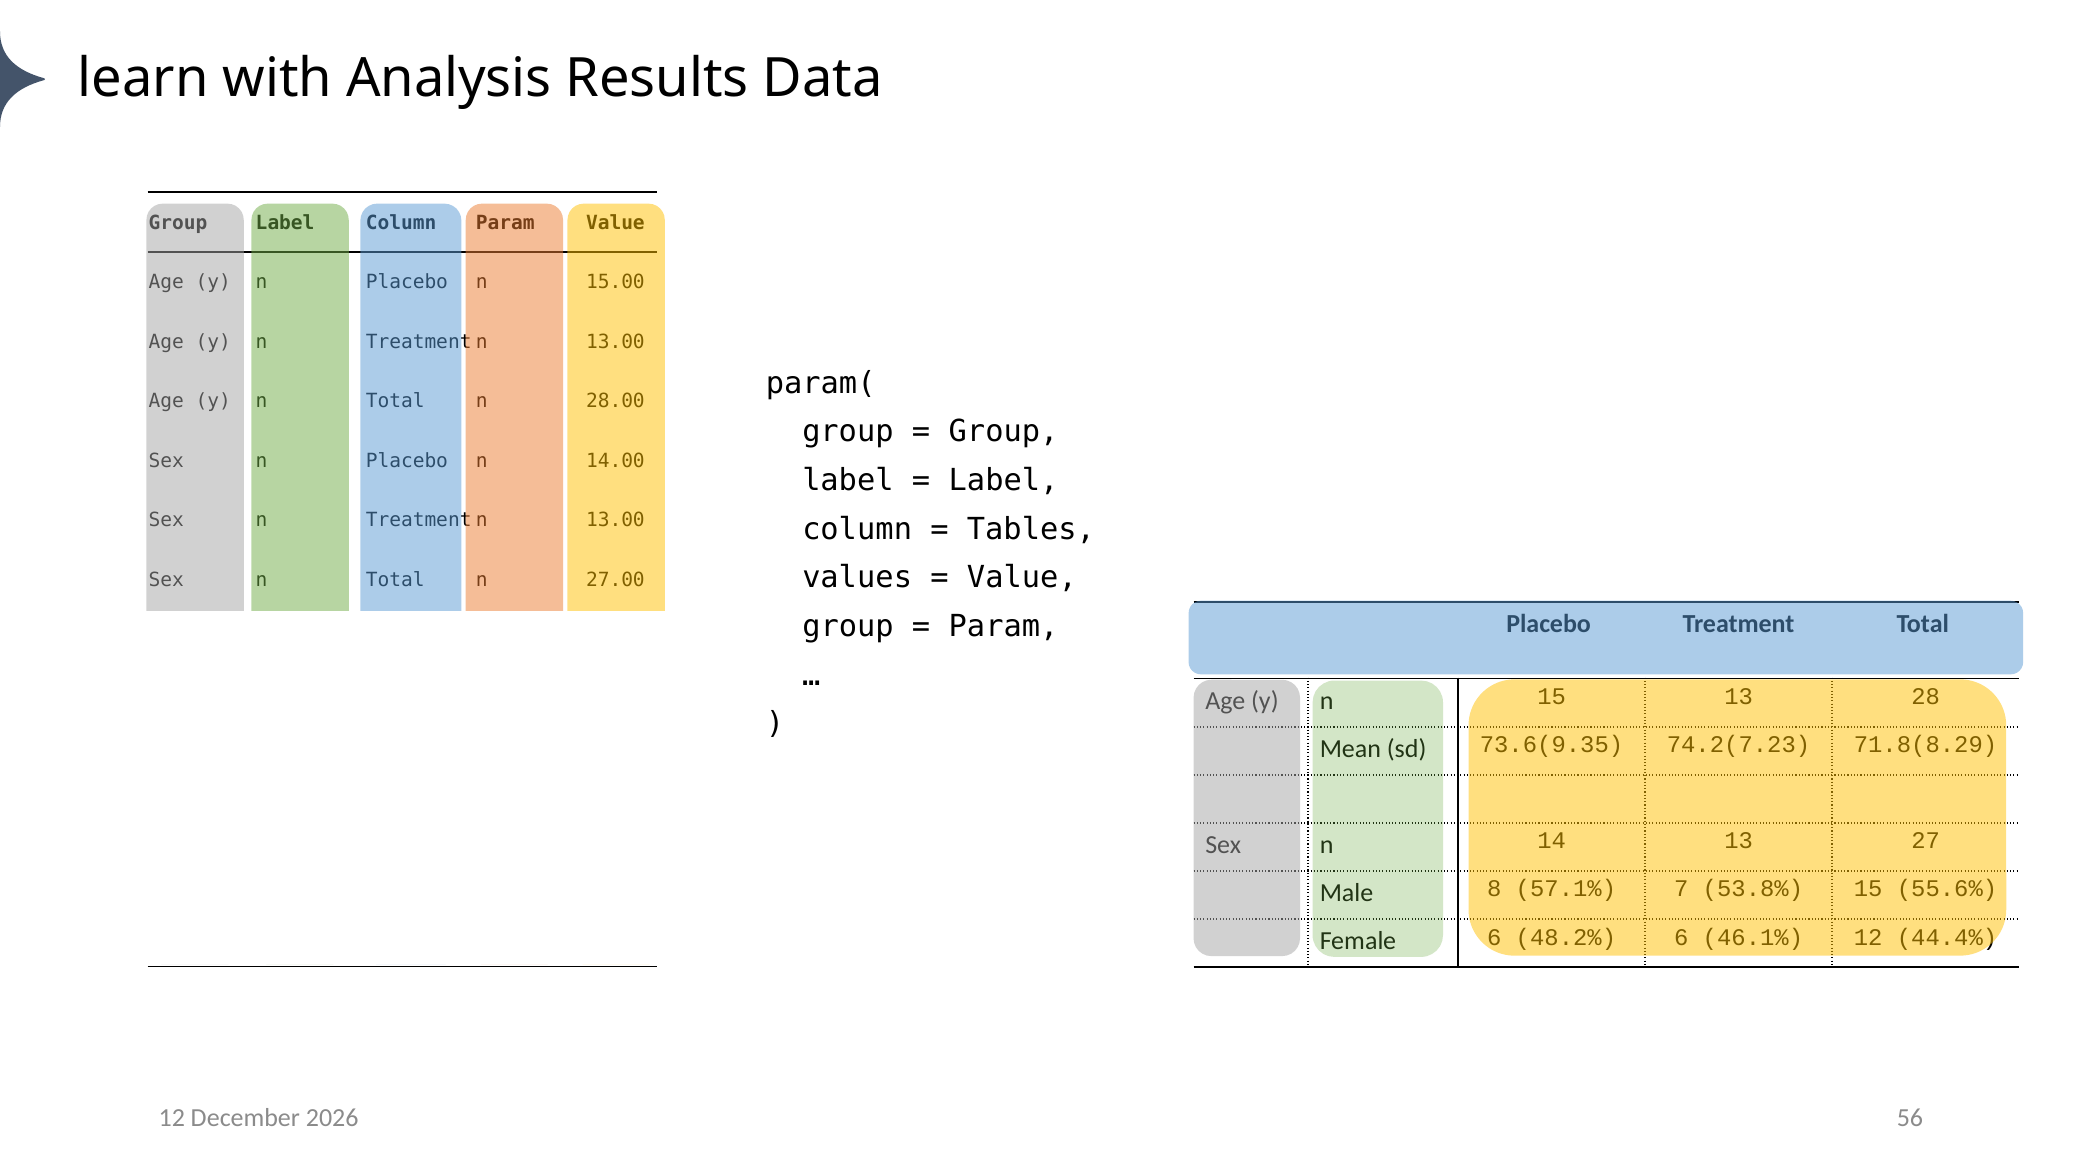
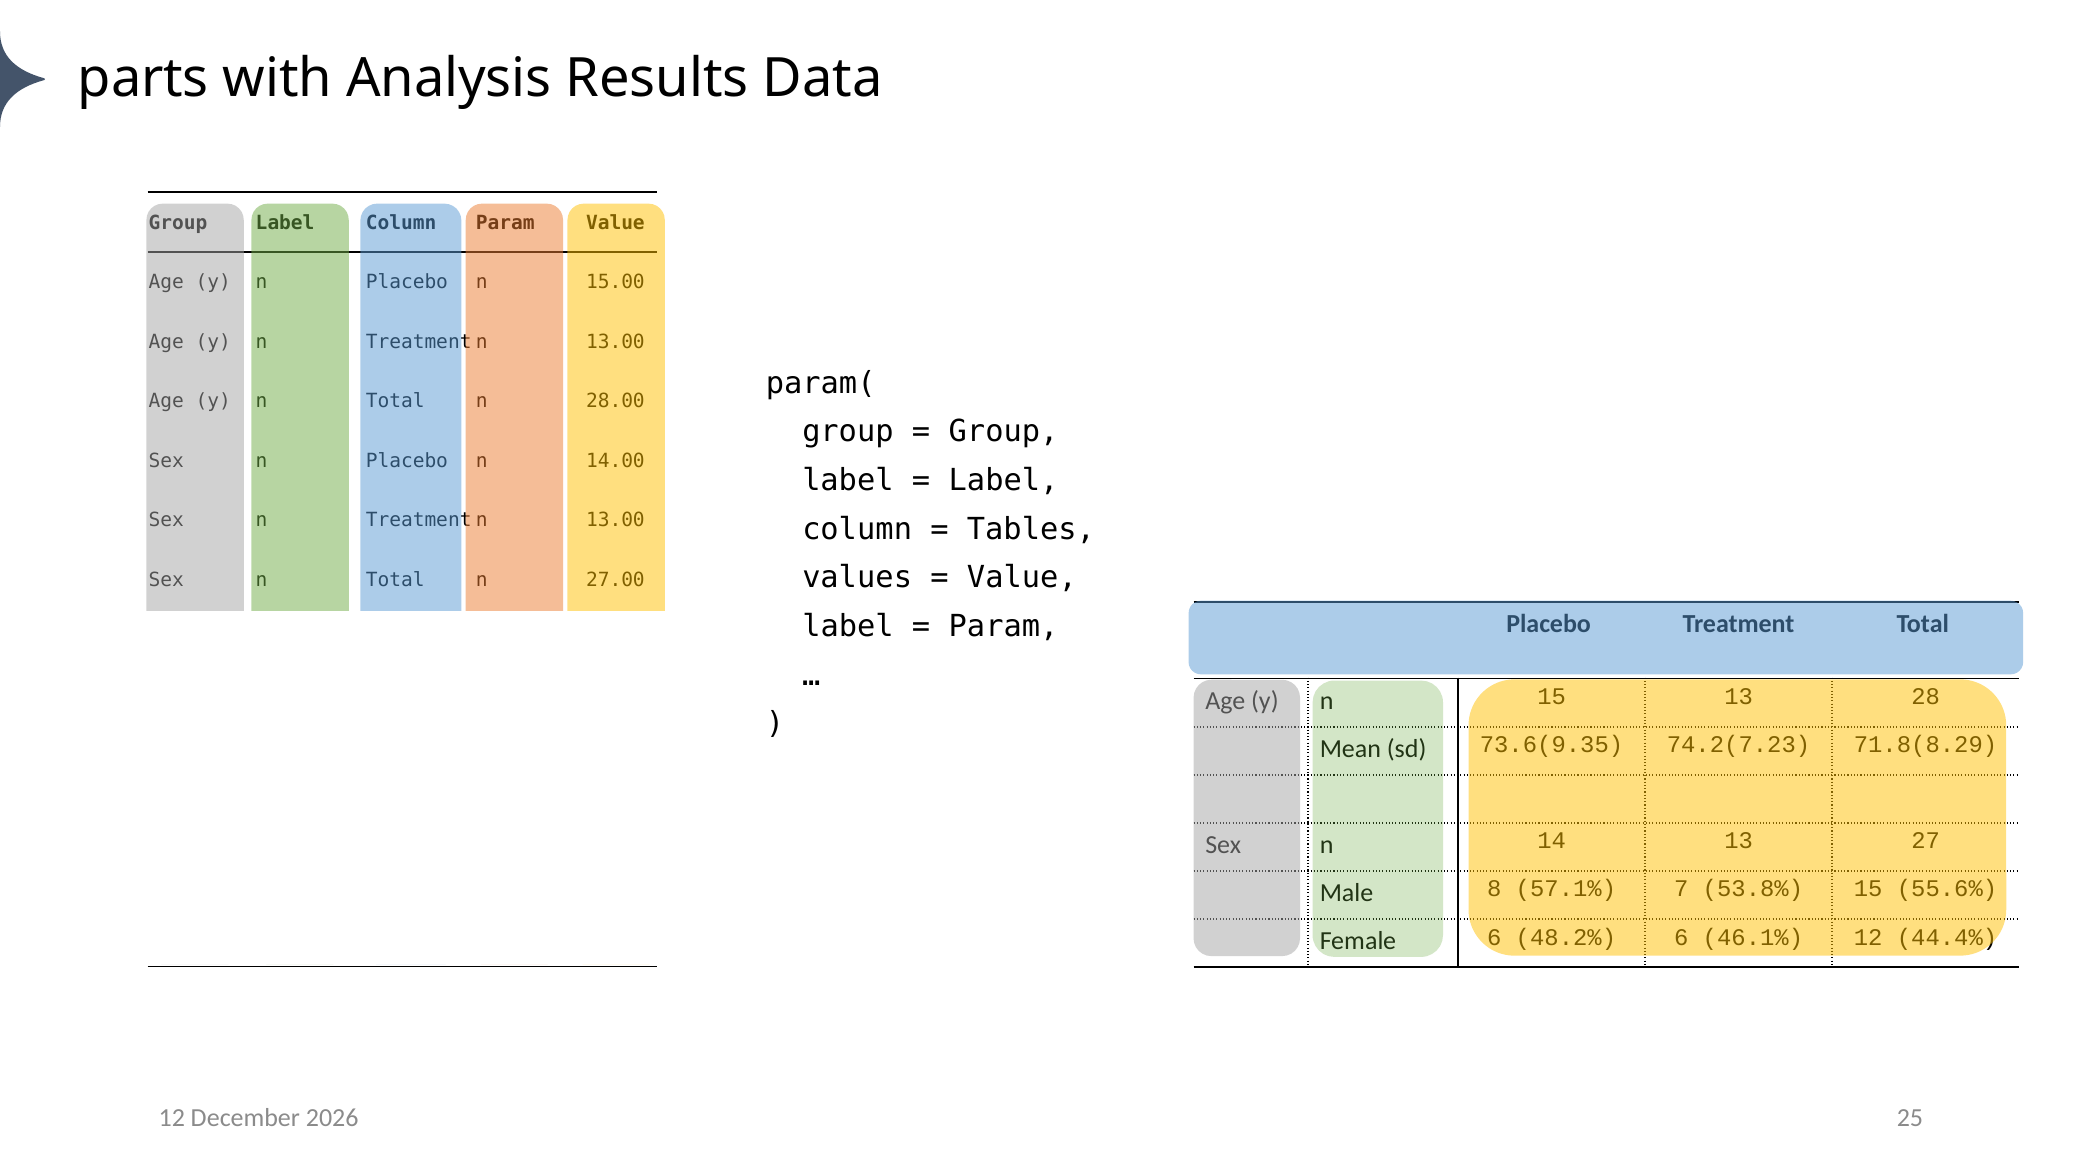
learn: learn -> parts (143, 79)
group: group -> label (848, 626)
56: 56 -> 25 (1910, 1118)
